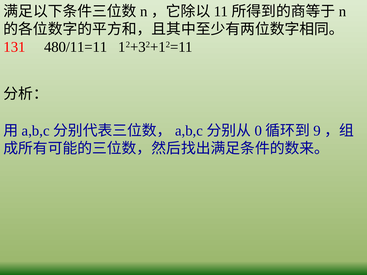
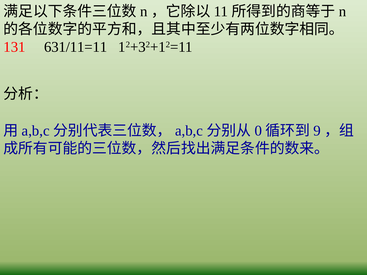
480/11=11: 480/11=11 -> 631/11=11 (76, 47)
